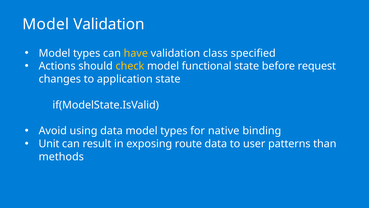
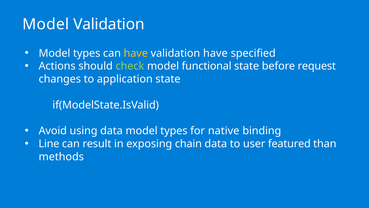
validation class: class -> have (215, 53)
check colour: yellow -> light green (130, 66)
Unit: Unit -> Line (49, 144)
route: route -> chain (188, 144)
patterns: patterns -> featured (289, 144)
